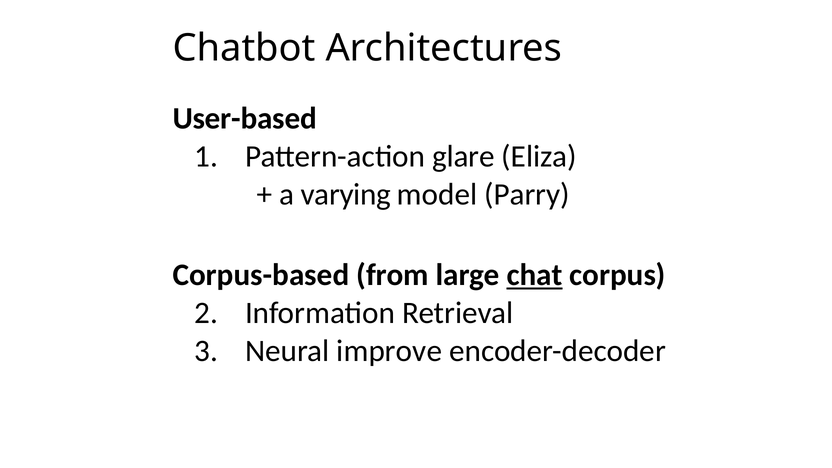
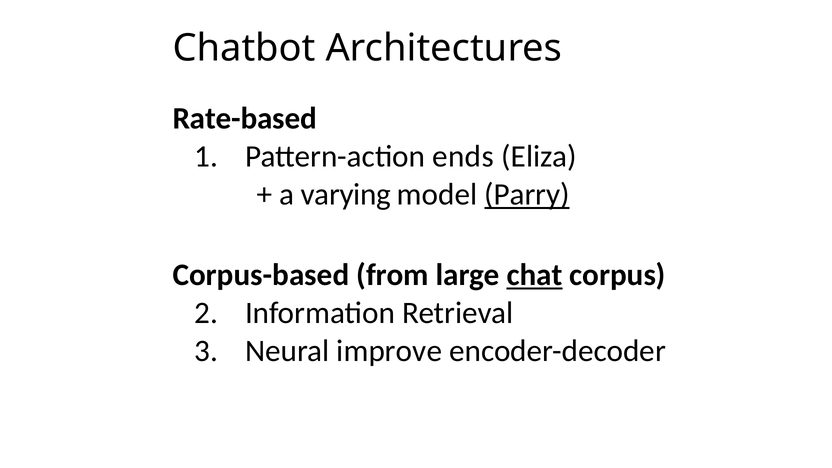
User-based: User-based -> Rate-based (245, 119)
glare: glare -> ends (463, 157)
Parry underline: none -> present (527, 195)
